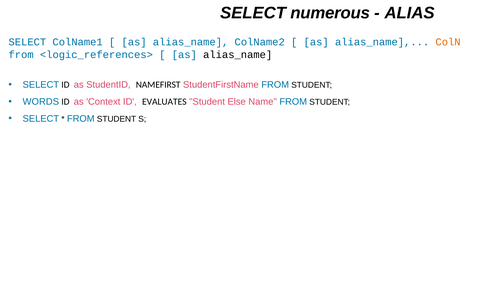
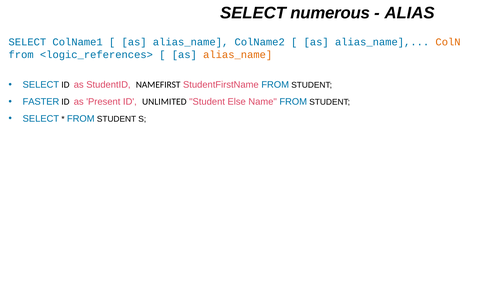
alias_name colour: black -> orange (238, 55)
WORDS: WORDS -> FASTER (41, 102)
Context: Context -> Present (103, 102)
EVALUATES: EVALUATES -> UNLIMITED (164, 102)
